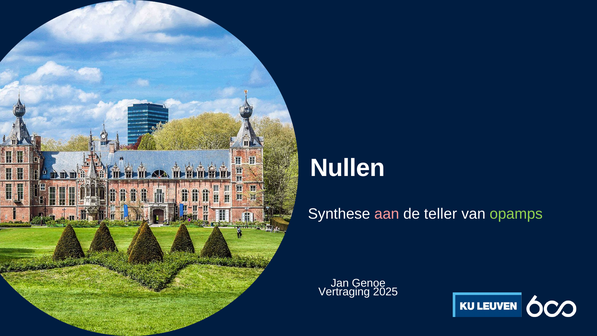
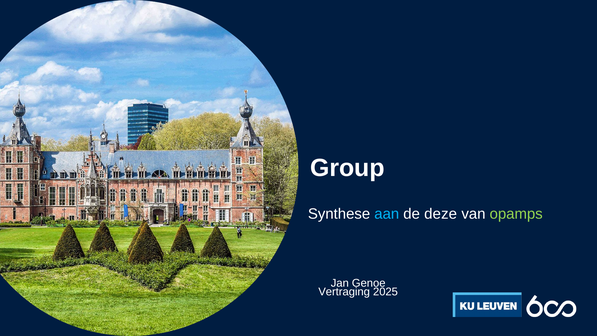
Nullen: Nullen -> Group (347, 168)
aan colour: pink -> light blue (387, 214)
teller: teller -> deze (441, 214)
